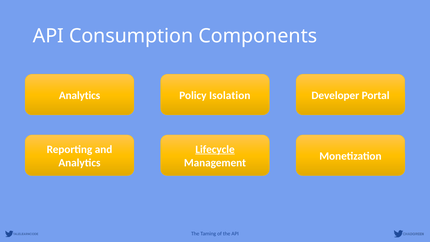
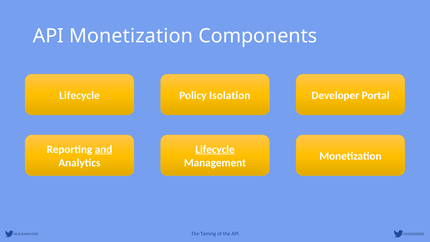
API Consumption: Consumption -> Monetization (131, 36)
Analytics: Analytics -> Lifecycle (79, 95)
and underline: none -> present (104, 149)
